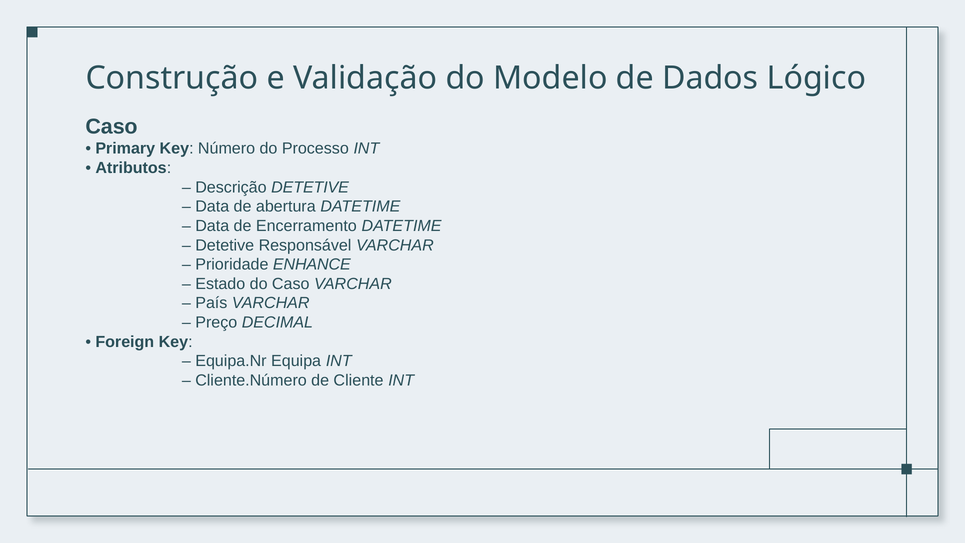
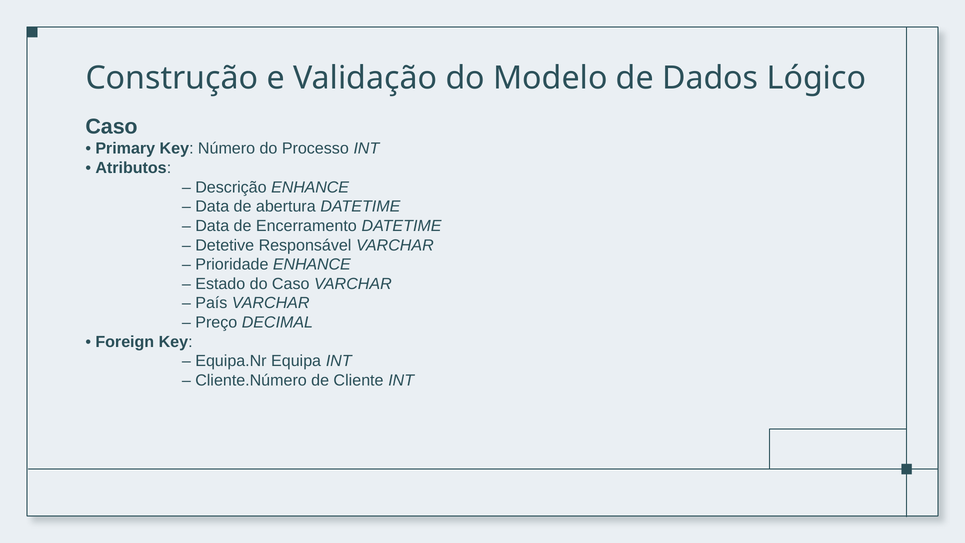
Descrição DETETIVE: DETETIVE -> ENHANCE (310, 187)
